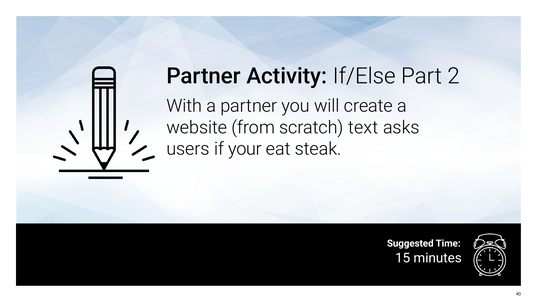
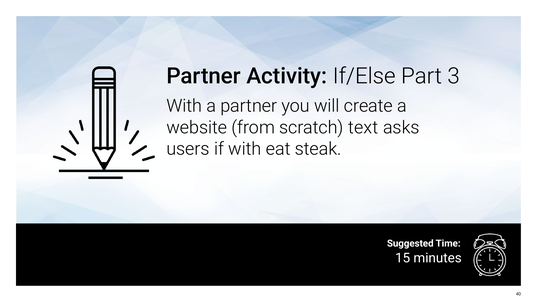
2: 2 -> 3 (454, 76)
if your: your -> with (245, 149)
